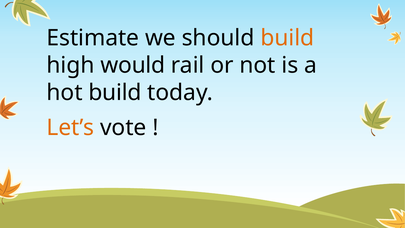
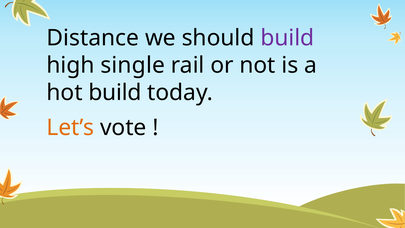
Estimate: Estimate -> Distance (93, 38)
build colour: orange -> purple (287, 38)
would: would -> single (133, 65)
